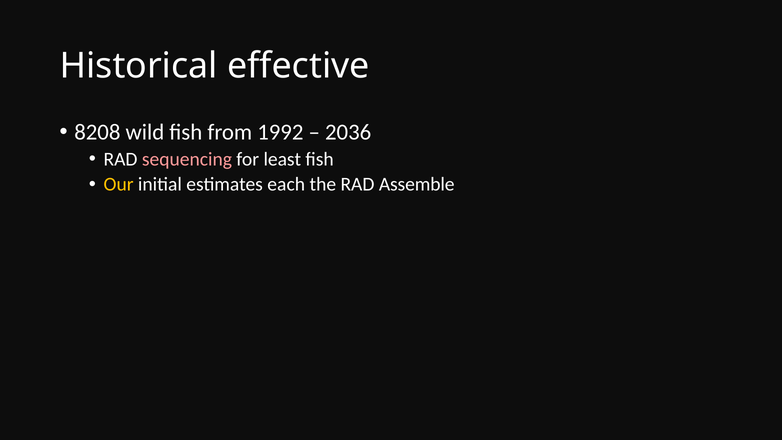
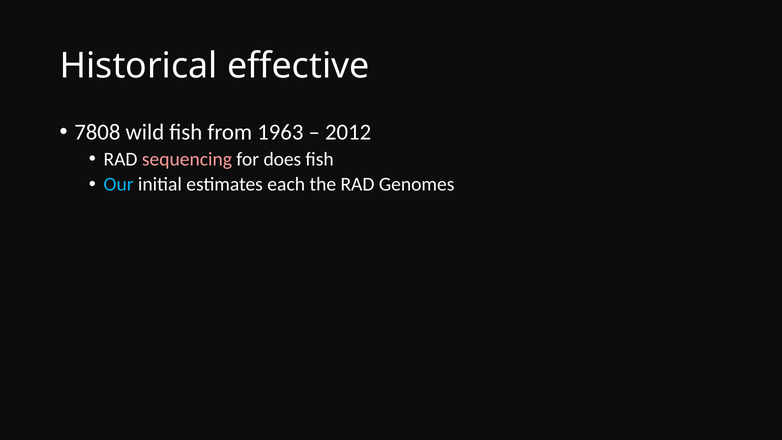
8208: 8208 -> 7808 (97, 132)
1992: 1992 -> 1963 (280, 132)
2036: 2036 -> 2012 (348, 132)
least: least -> does (282, 159)
Our colour: yellow -> light blue (119, 184)
Assemble: Assemble -> Genomes (417, 184)
